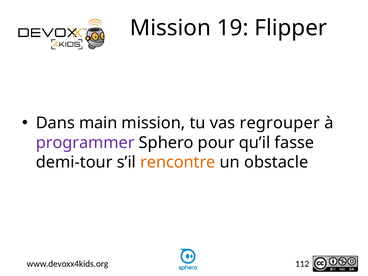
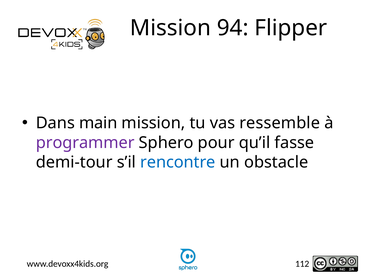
19: 19 -> 94 (233, 28)
regrouper: regrouper -> ressemble (280, 123)
rencontre colour: orange -> blue (178, 162)
